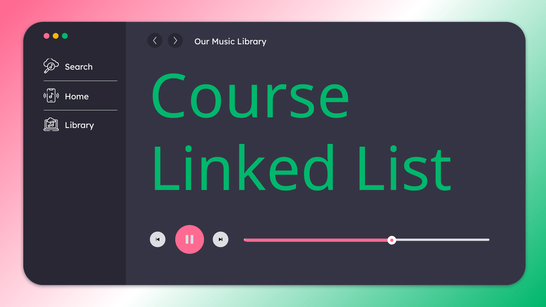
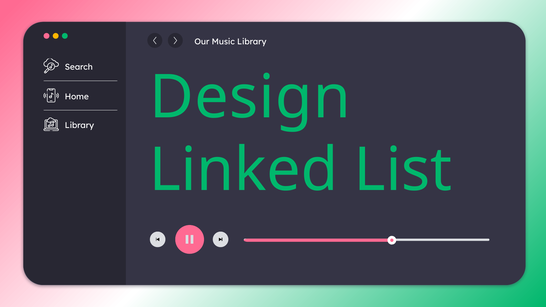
Course: Course -> Design (250, 98)
